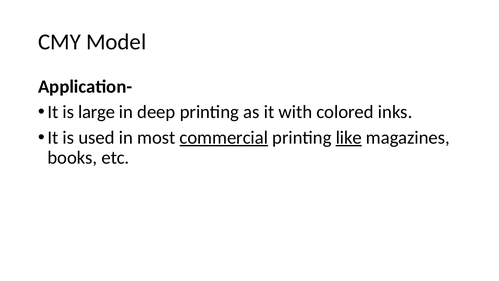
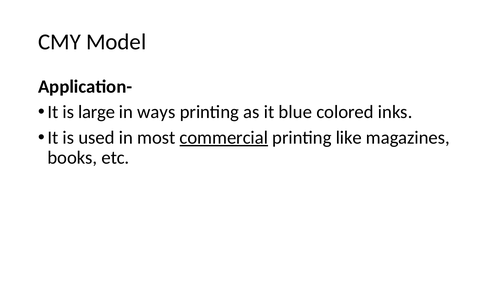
deep: deep -> ways (156, 112)
with: with -> blue (295, 112)
like underline: present -> none (349, 137)
